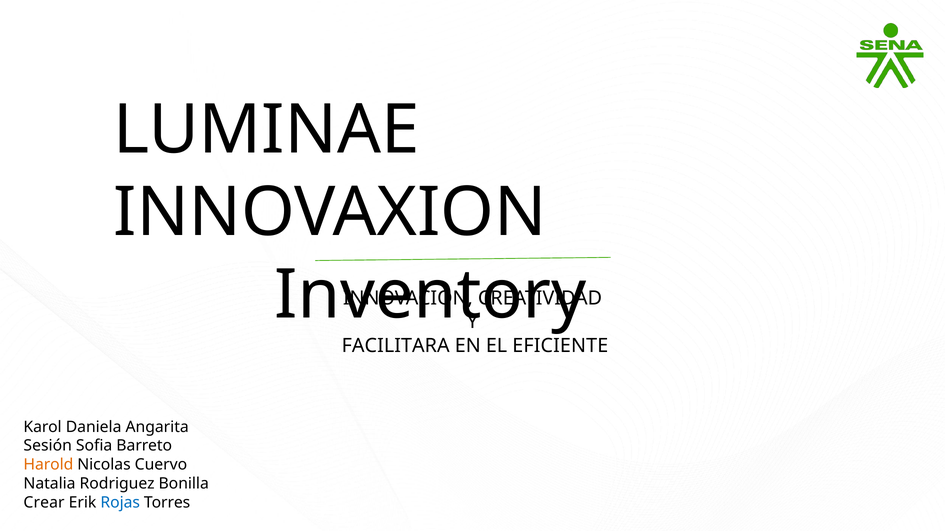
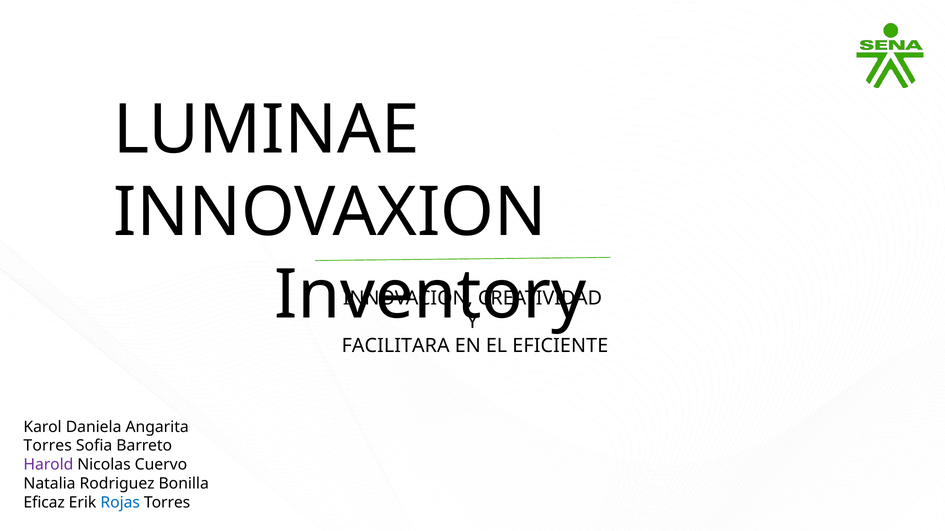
Sesión: Sesión -> Torres (48, 446)
Harold colour: orange -> purple (48, 465)
Crear: Crear -> Eficaz (44, 503)
